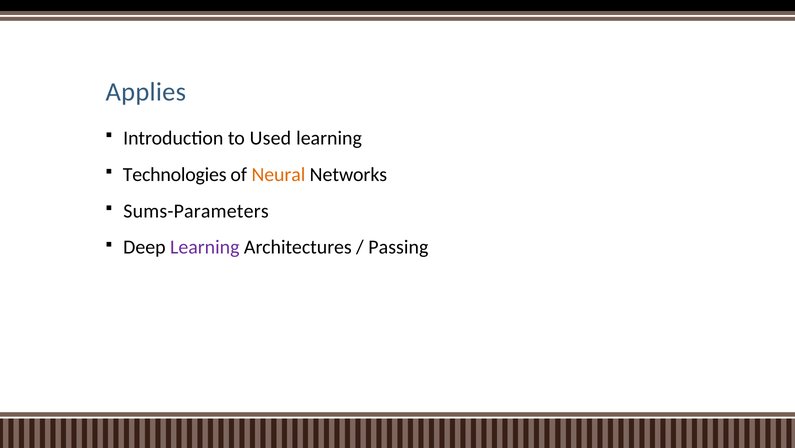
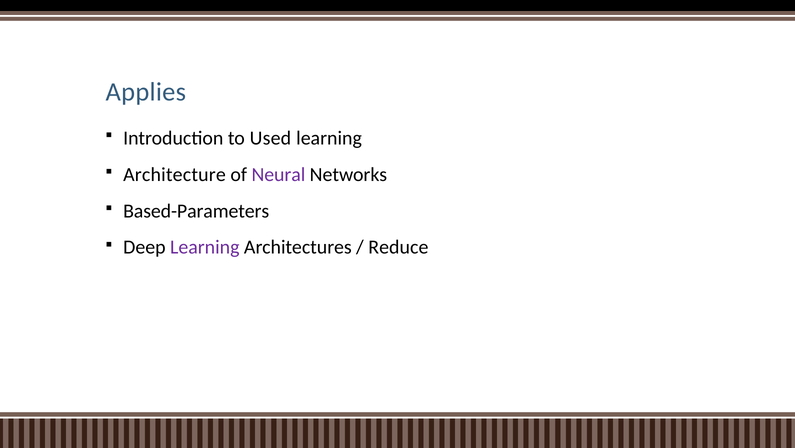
Technologies: Technologies -> Architecture (175, 174)
Neural colour: orange -> purple (278, 174)
Sums-Parameters: Sums-Parameters -> Based-Parameters (196, 211)
Passing: Passing -> Reduce (398, 247)
